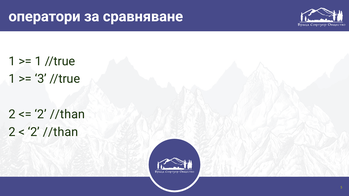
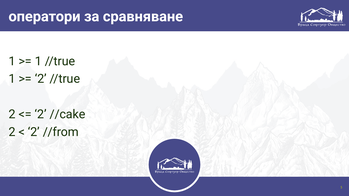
3: 3 -> 2 (41, 79)
//than: //than -> //cake (67, 115)
//than: //than -> //from (61, 132)
